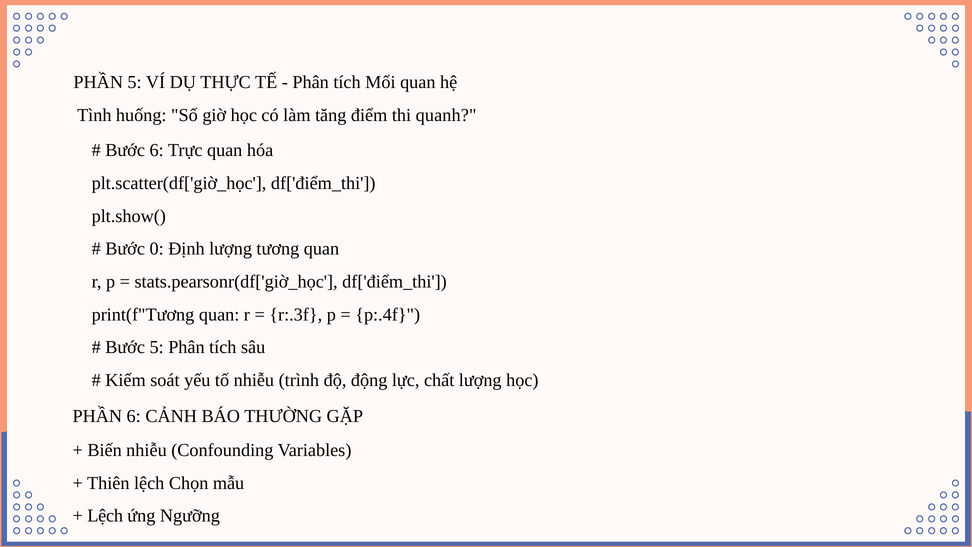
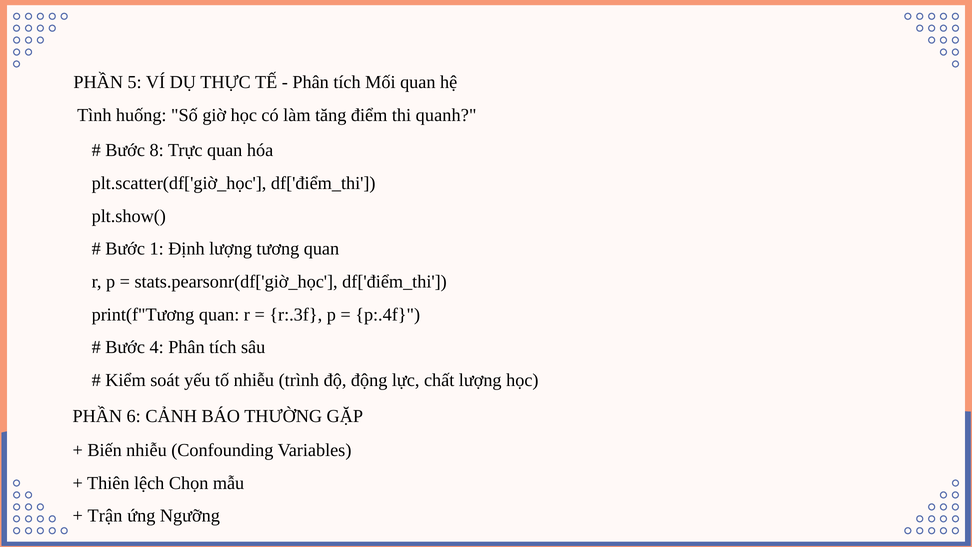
Bước 6: 6 -> 8 (157, 150)
0: 0 -> 1 (157, 249)
Bước 5: 5 -> 4 (157, 347)
Lệch: Lệch -> Trận (105, 516)
